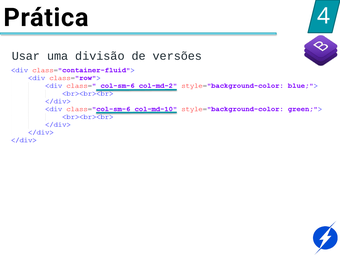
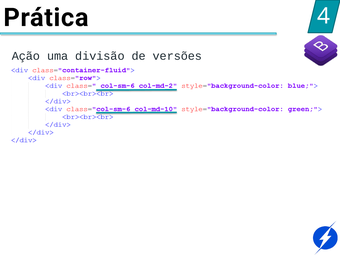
Usar: Usar -> Ação (26, 56)
